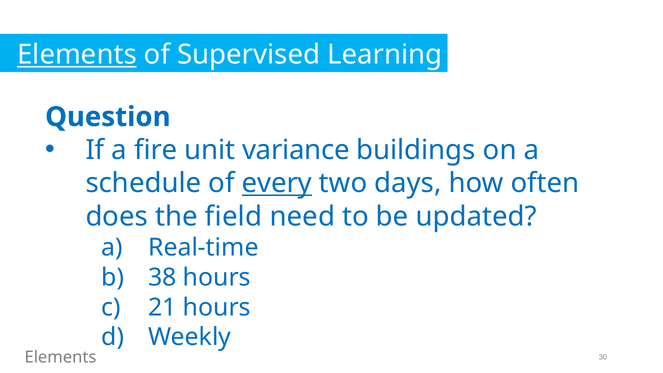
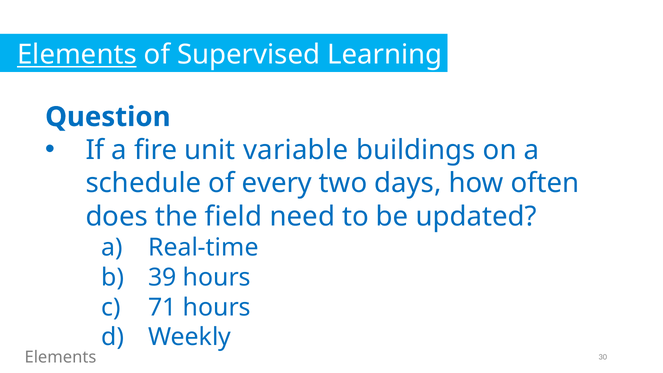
variance: variance -> variable (296, 150)
every underline: present -> none (277, 183)
38: 38 -> 39 (162, 277)
21: 21 -> 71 (162, 307)
